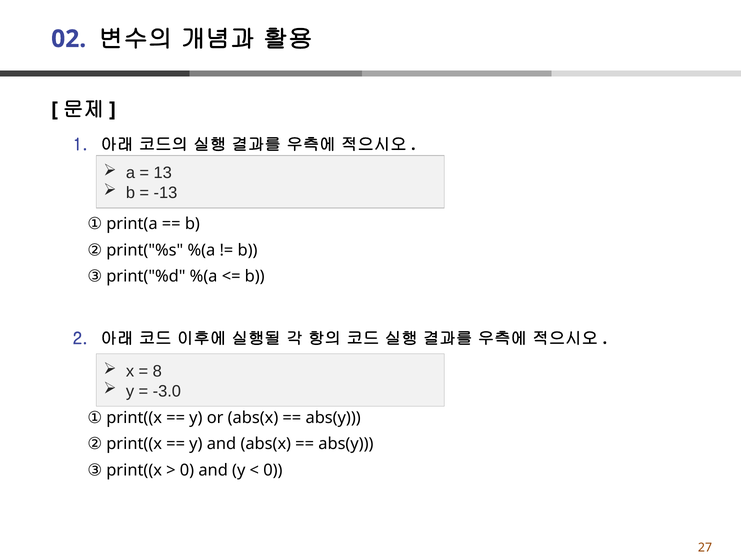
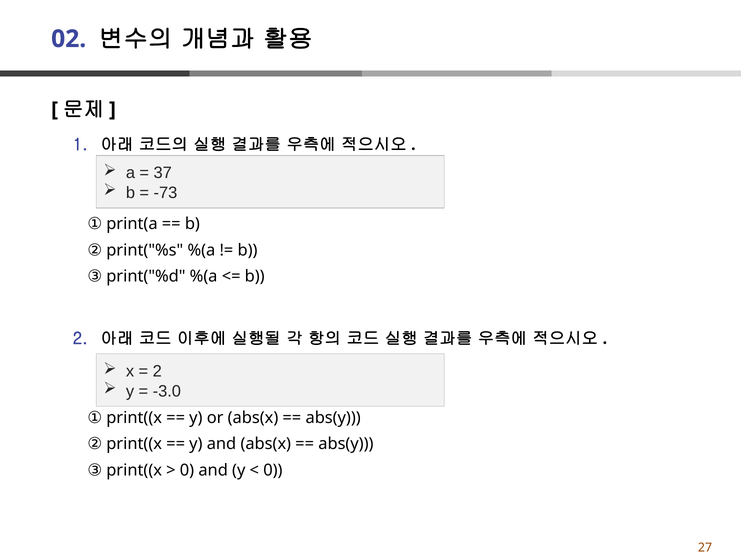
13: 13 -> 37 (163, 173)
-13: -13 -> -73 (165, 193)
8: 8 -> 2 (157, 371)
